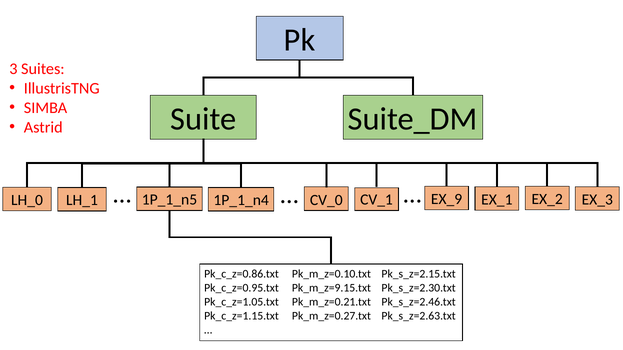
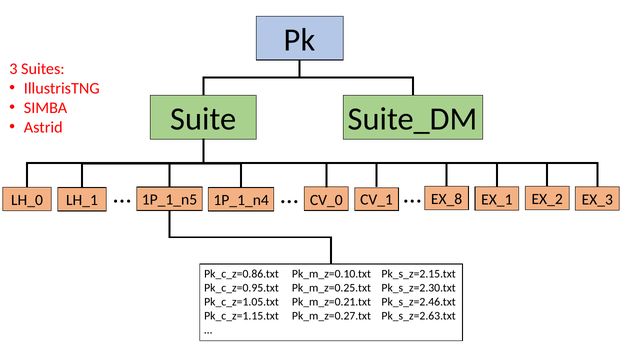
EX_9: EX_9 -> EX_8 (447, 199)
Pk_m_z=9.15.txt: Pk_m_z=9.15.txt -> Pk_m_z=0.25.txt (331, 288)
